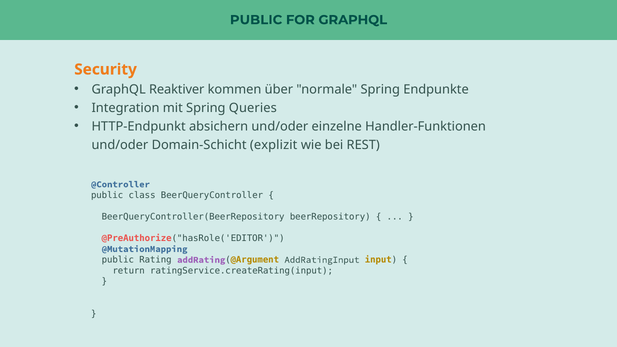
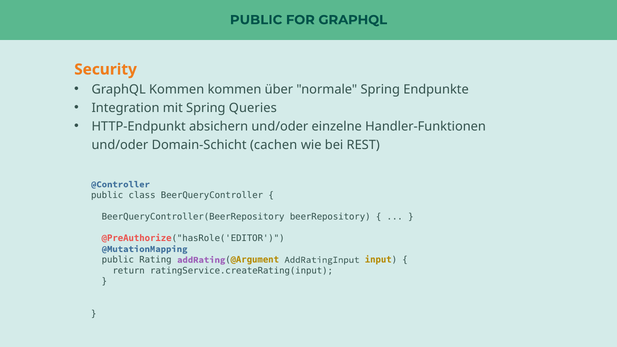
GraphQL Reaktiver: Reaktiver -> Kommen (177, 89)
explizit: explizit -> cachen (274, 145)
